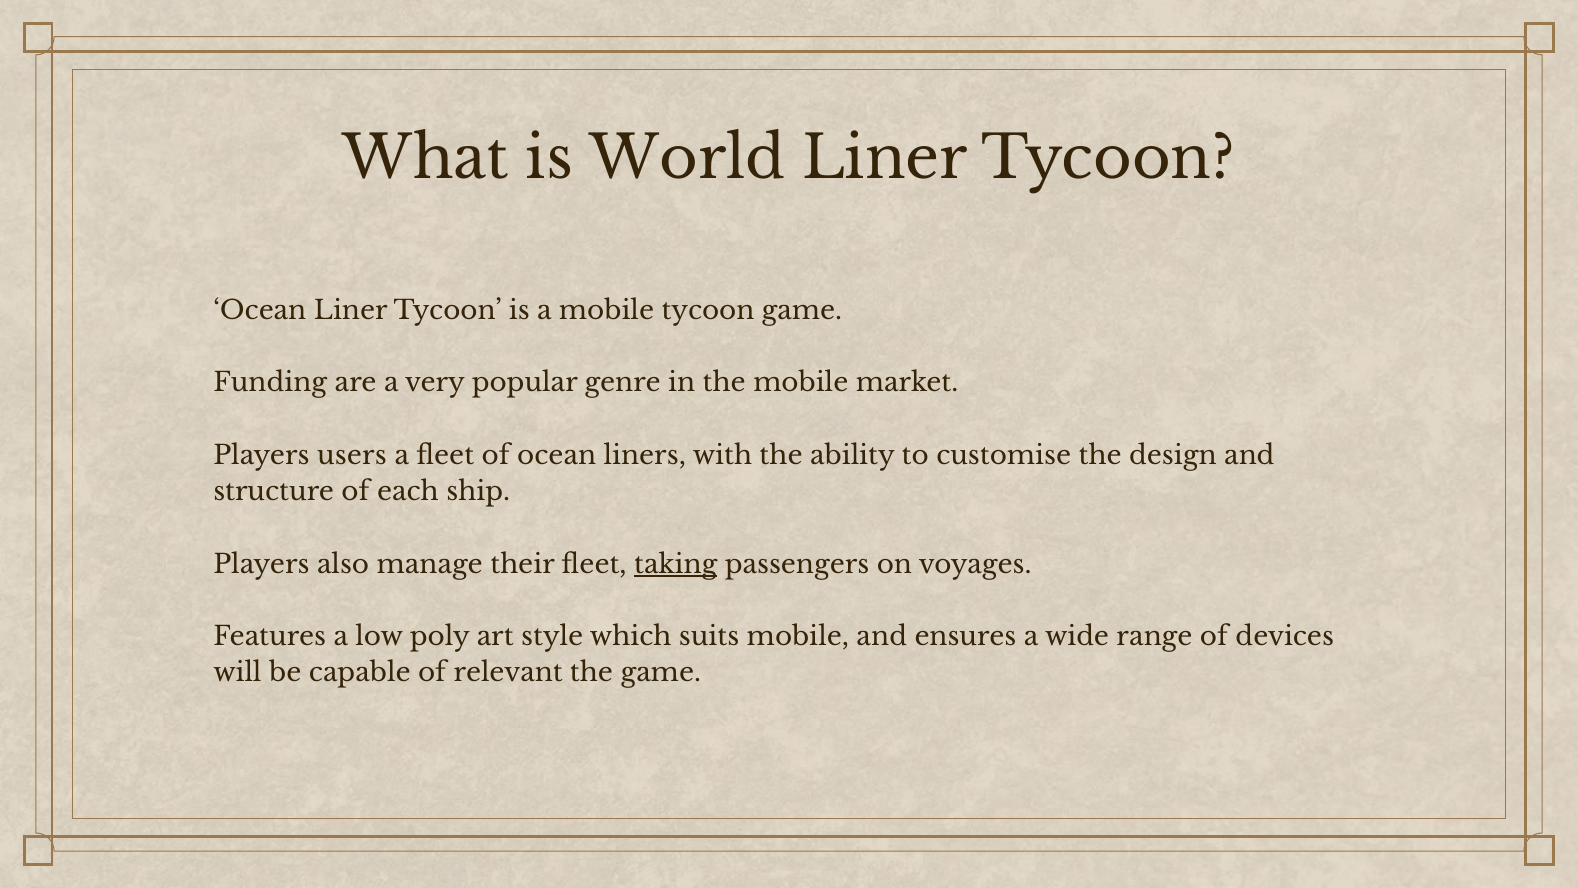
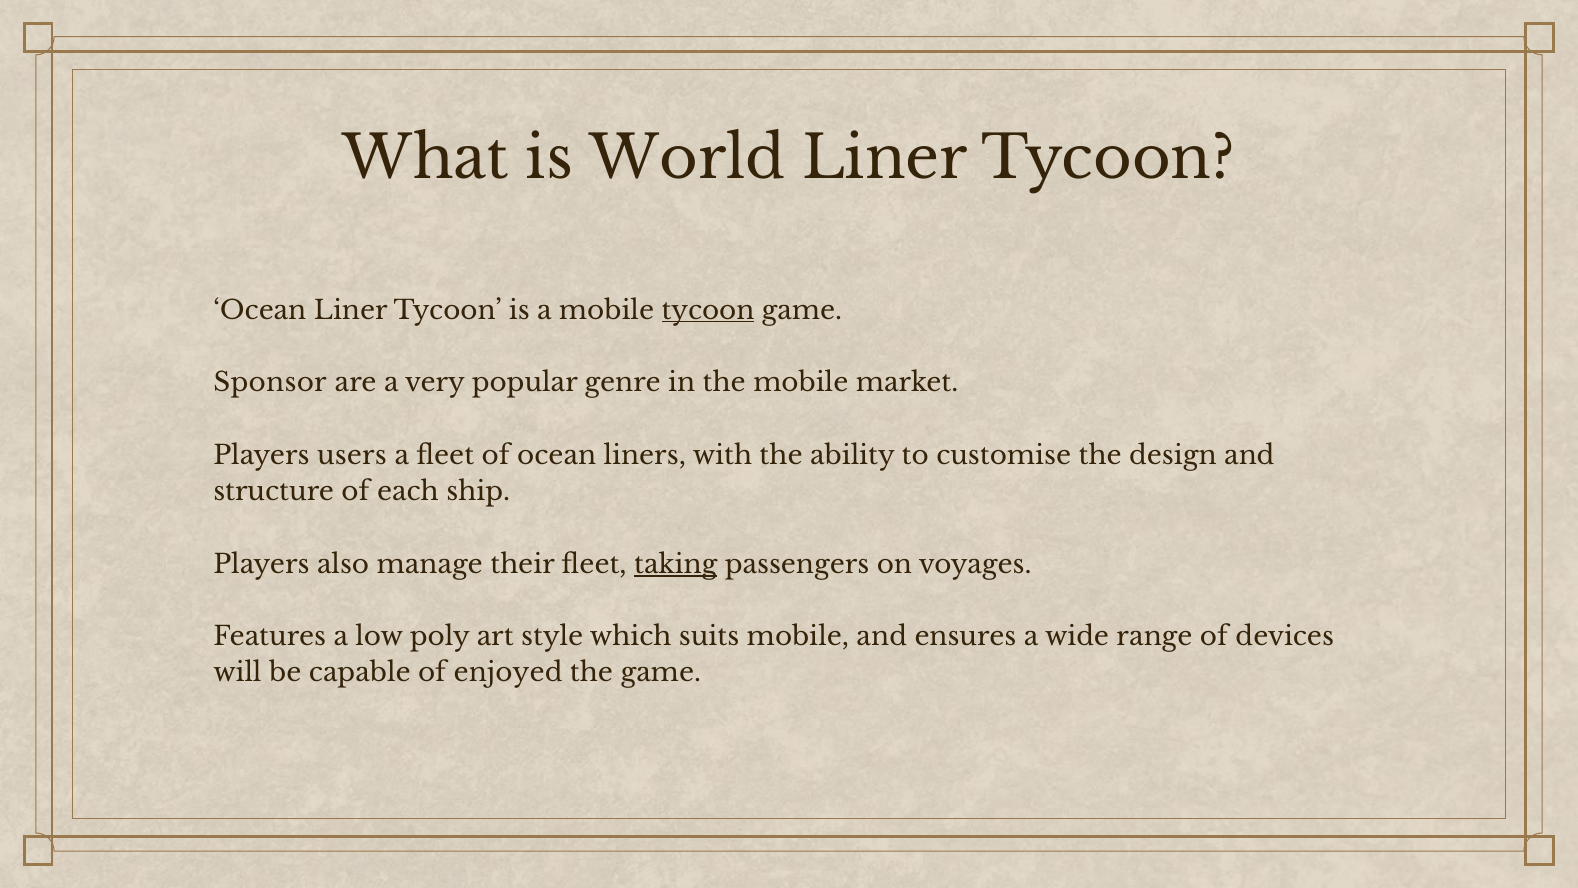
tycoon underline: none -> present (708, 310)
Funding: Funding -> Sponsor (270, 383)
relevant: relevant -> enjoyed (508, 673)
